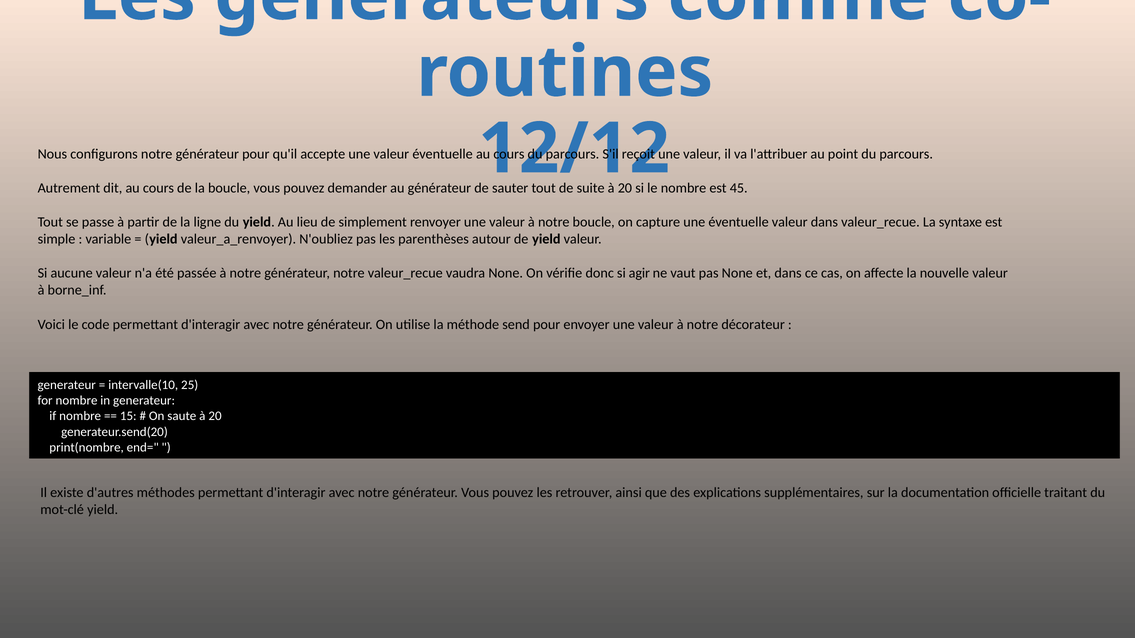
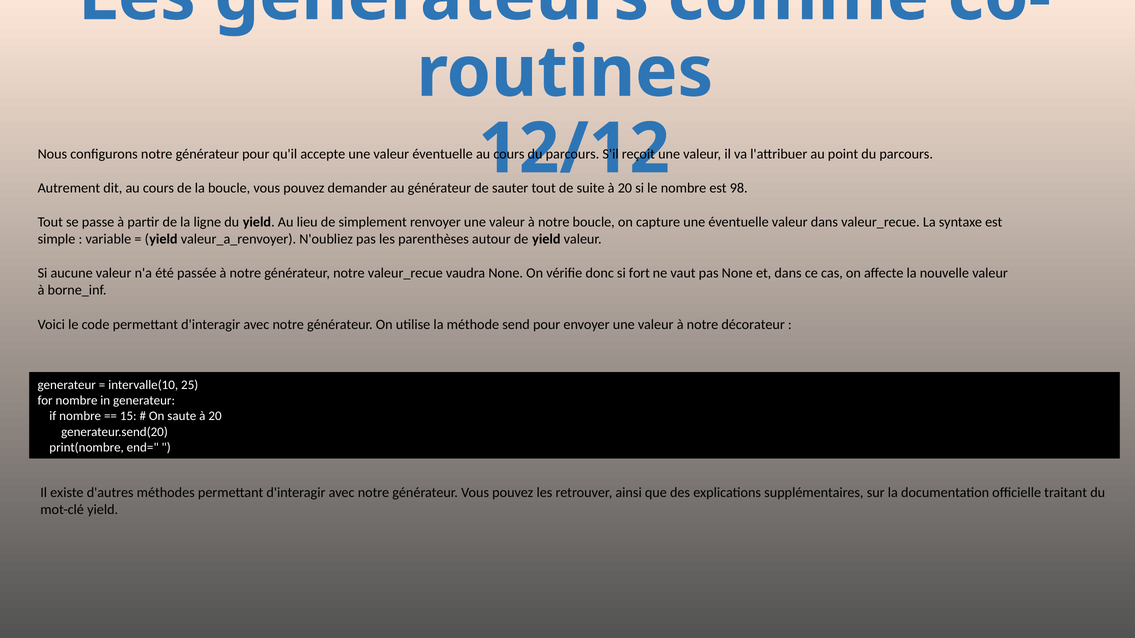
45: 45 -> 98 (739, 188)
agir: agir -> fort (639, 273)
